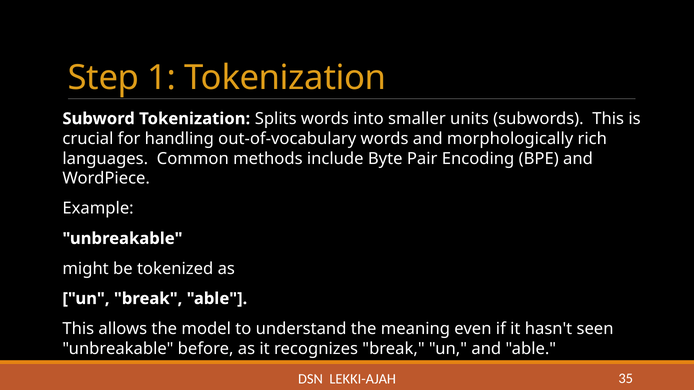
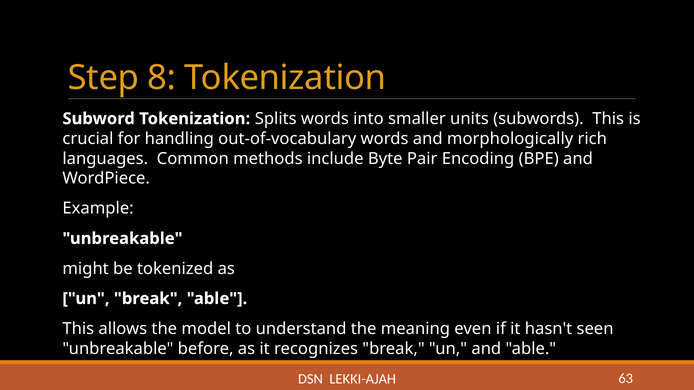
1: 1 -> 8 (162, 78)
35: 35 -> 63 (626, 379)
